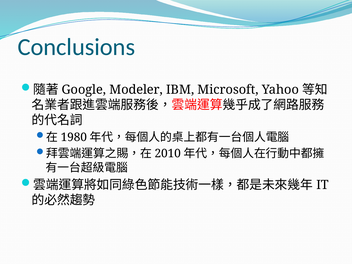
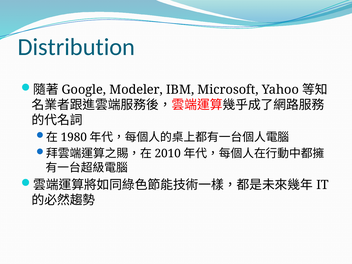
Conclusions: Conclusions -> Distribution (76, 47)
